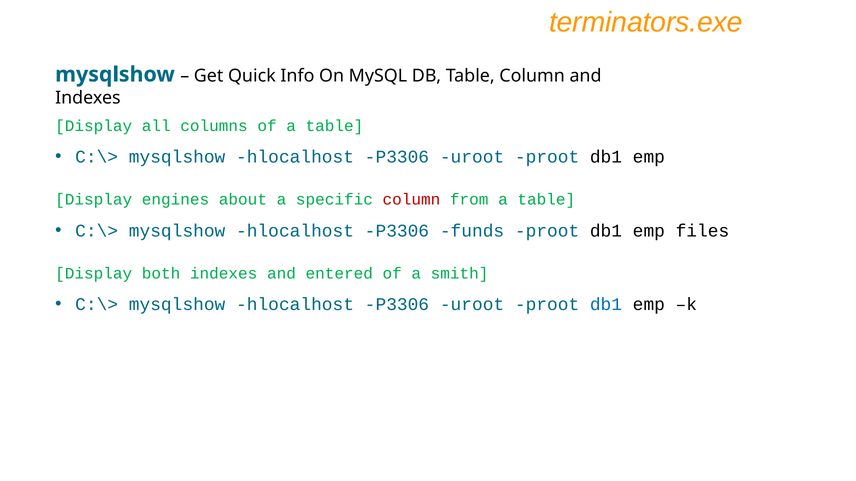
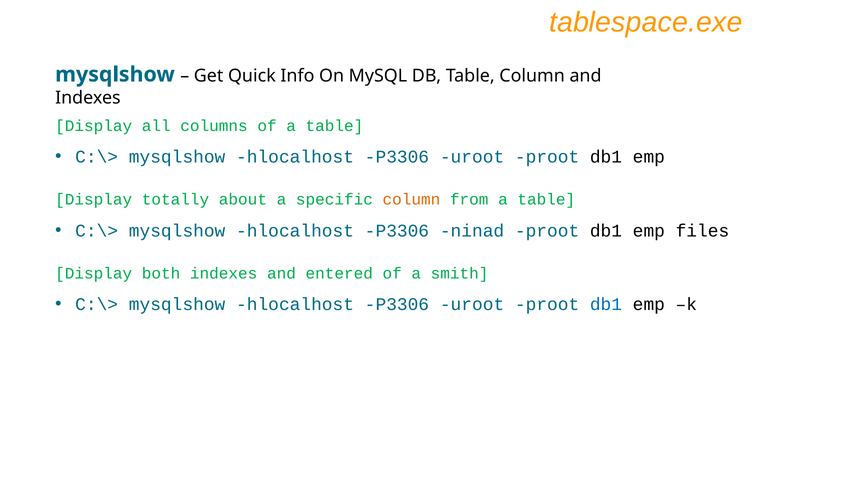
terminators.exe: terminators.exe -> tablespace.exe (646, 22)
engines: engines -> totally (176, 200)
column colour: red -> orange (411, 200)
funds: funds -> ninad (472, 231)
